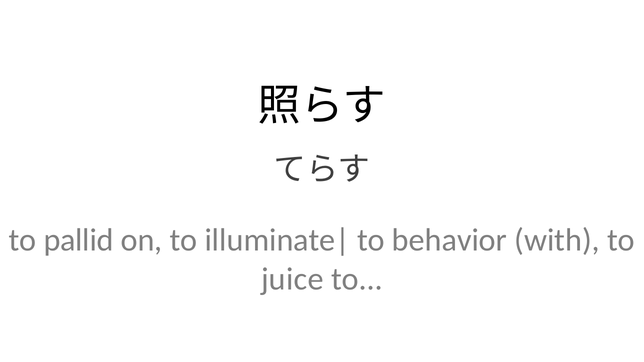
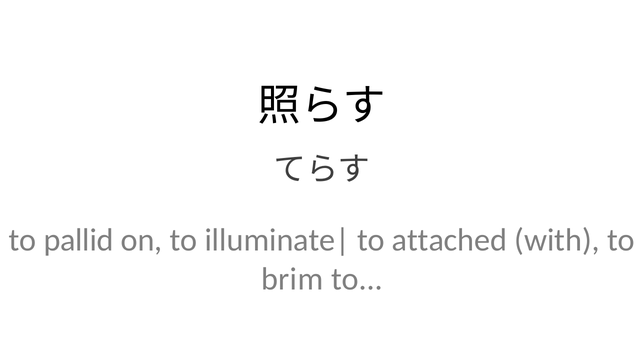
behavior: behavior -> attached (449, 241)
juice: juice -> brim (292, 279)
